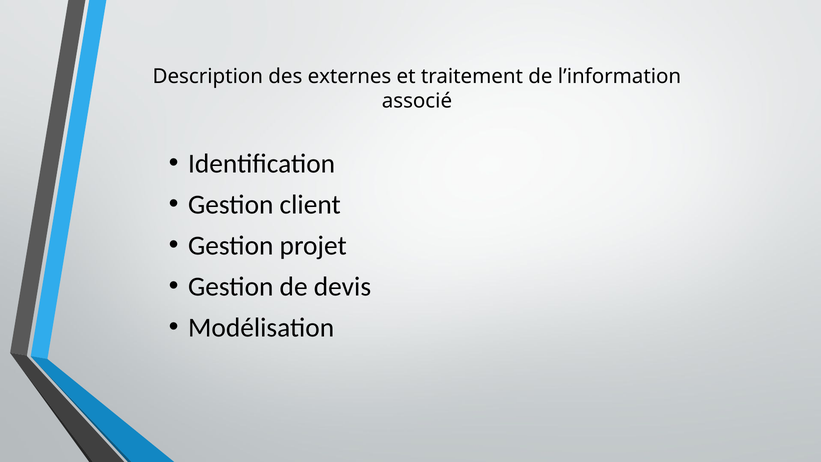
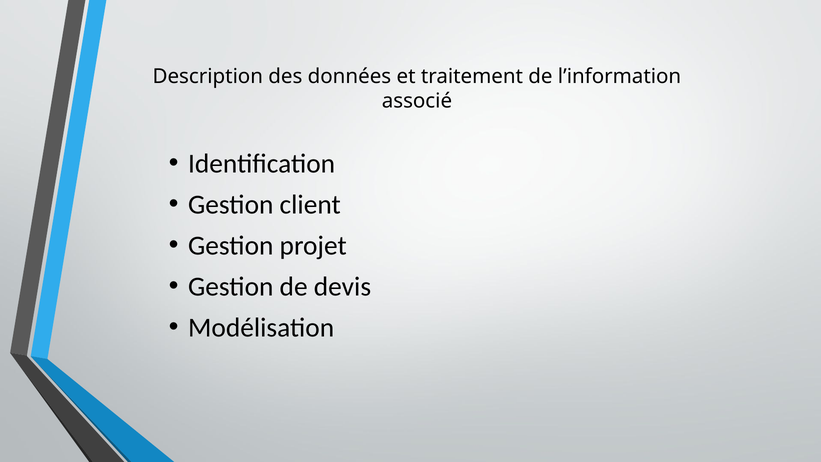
externes: externes -> données (349, 76)
